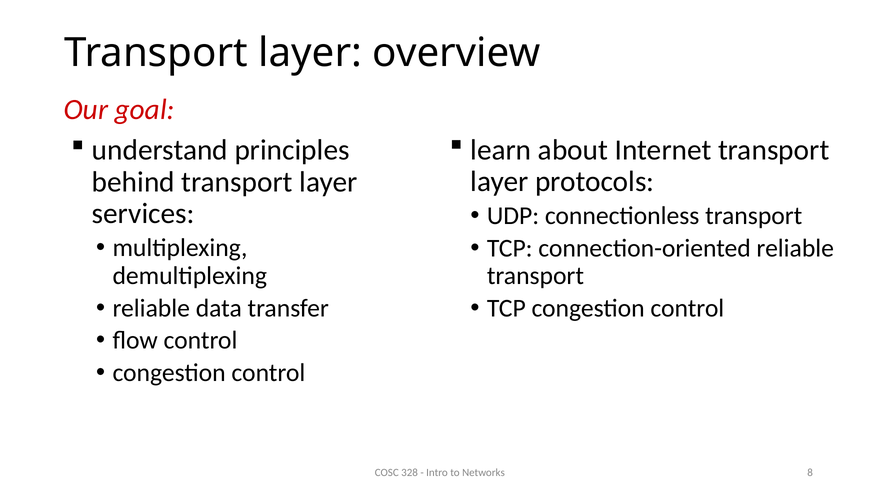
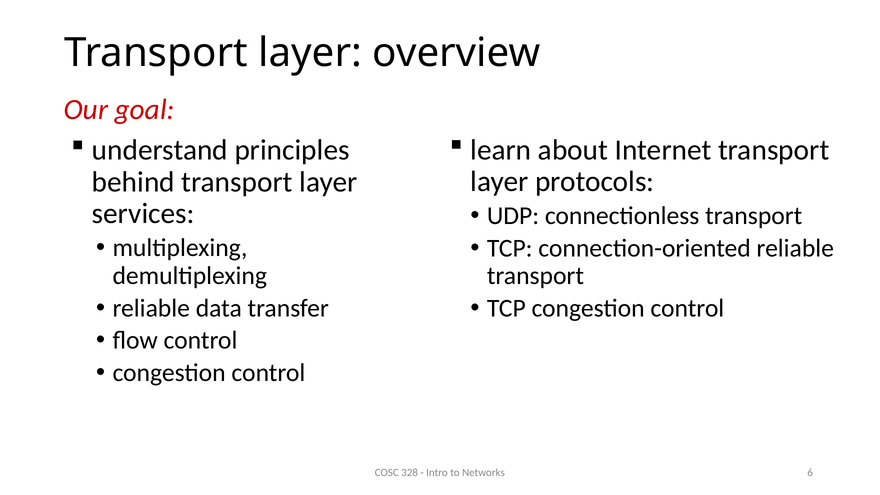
8: 8 -> 6 (810, 473)
